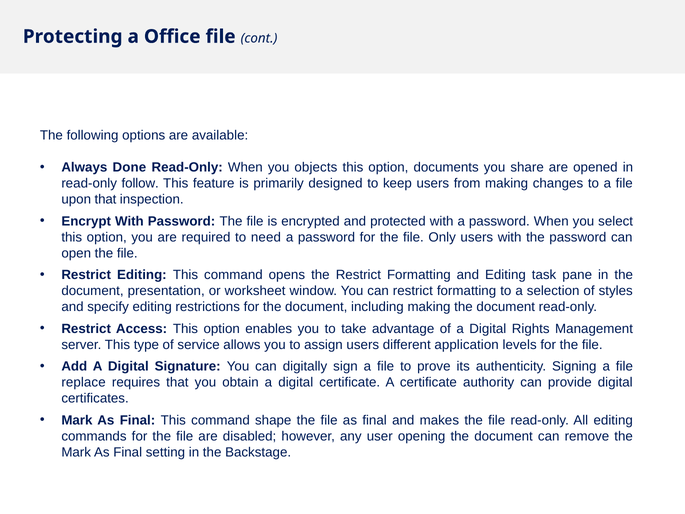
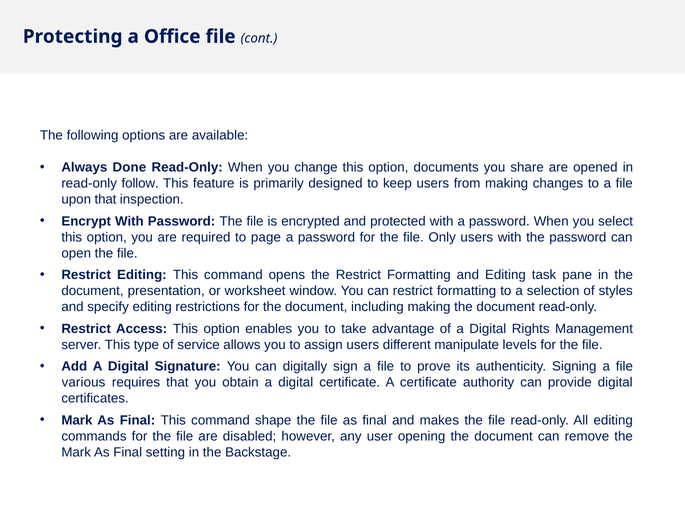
objects: objects -> change (316, 167)
need: need -> page (266, 237)
application: application -> manipulate (467, 345)
replace: replace -> various (84, 382)
